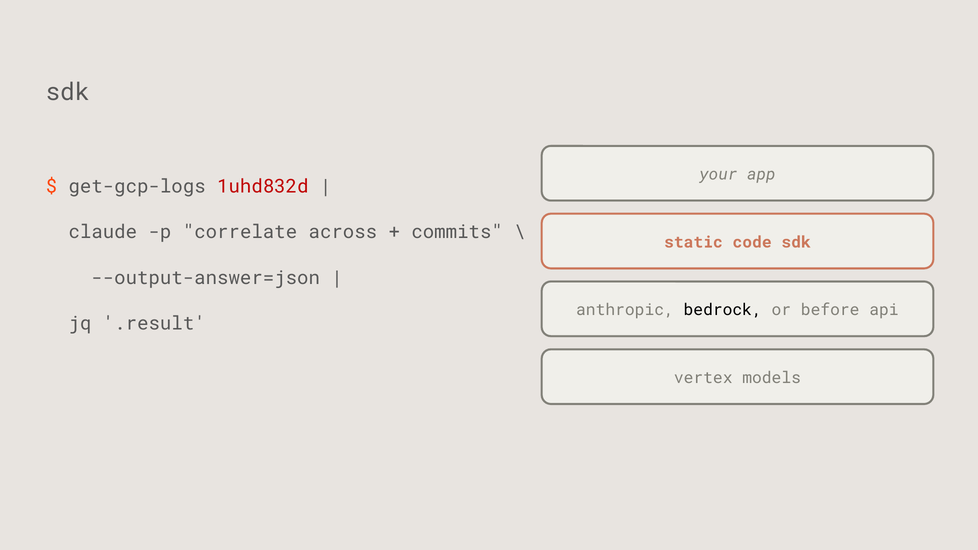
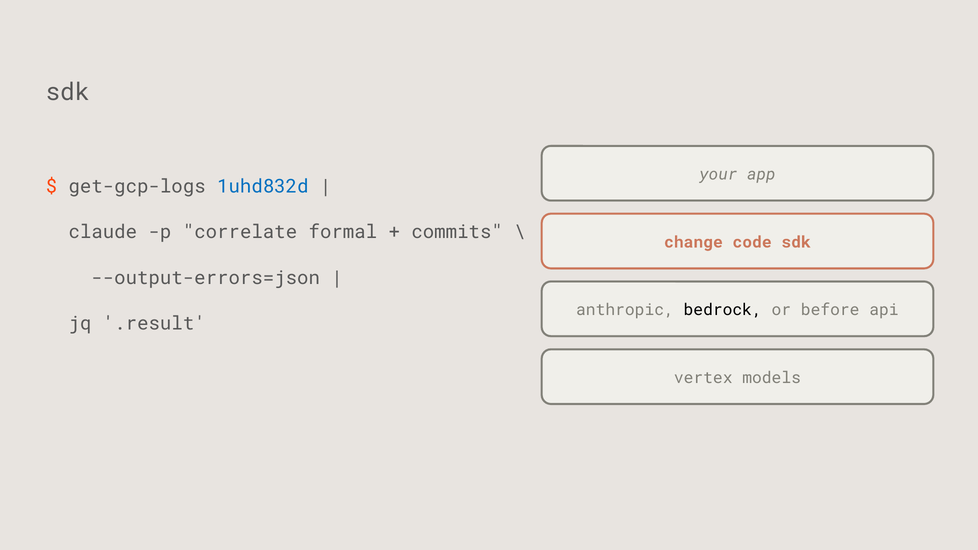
1uhd832d colour: red -> blue (263, 186)
across: across -> formal (343, 232)
static: static -> change (693, 242)
--output-answer=json: --output-answer=json -> --output-errors=json (206, 278)
